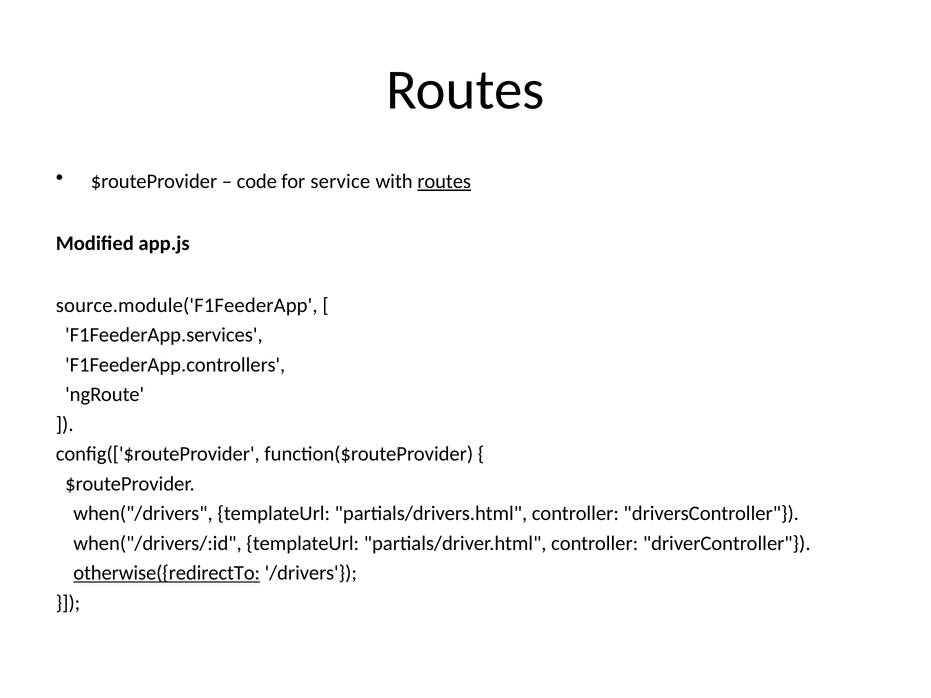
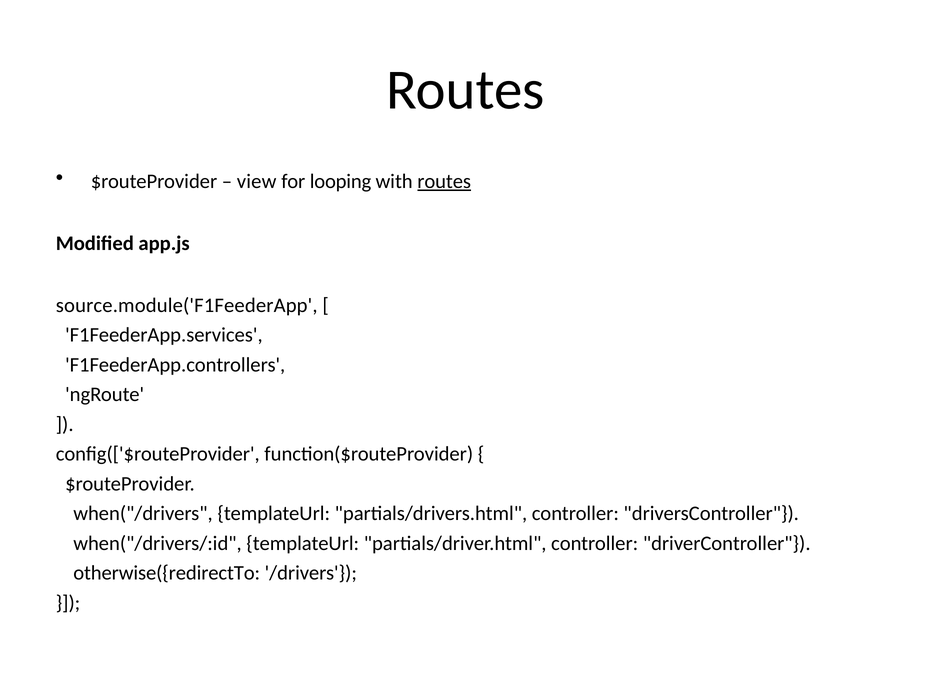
code: code -> view (257, 181)
service: service -> looping (341, 181)
otherwise({redirectTo underline: present -> none (167, 573)
